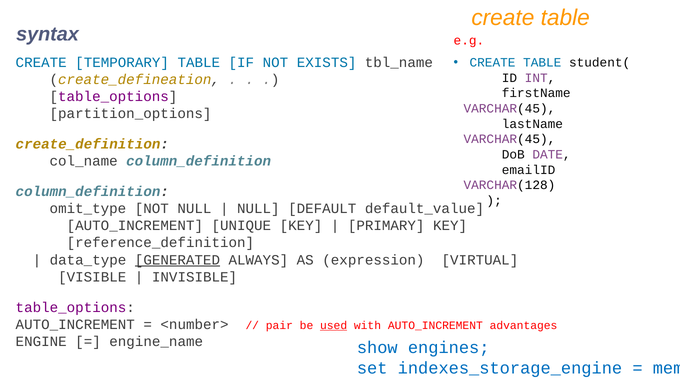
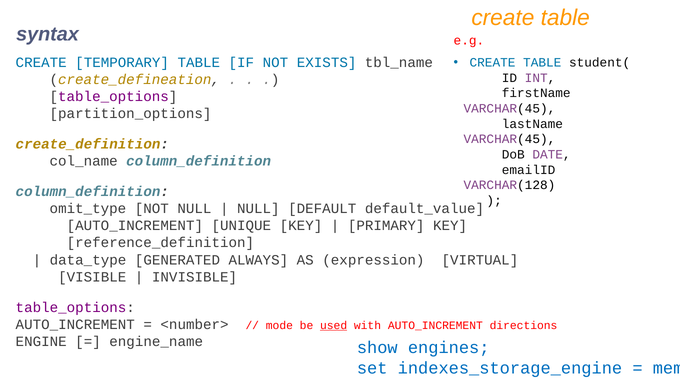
GENERATED underline: present -> none (177, 259)
pair: pair -> mode (279, 325)
advantages: advantages -> directions (524, 325)
